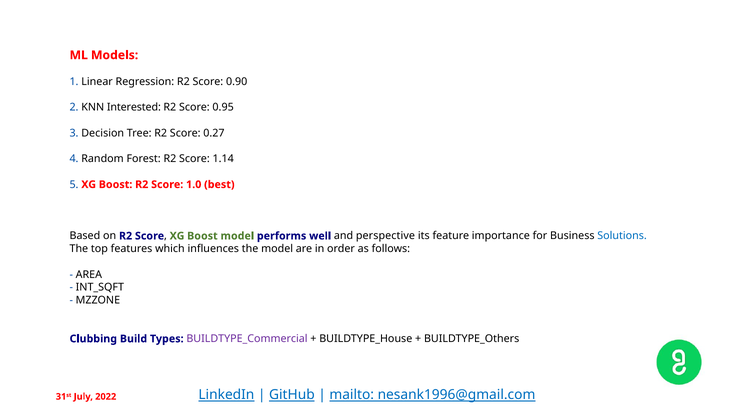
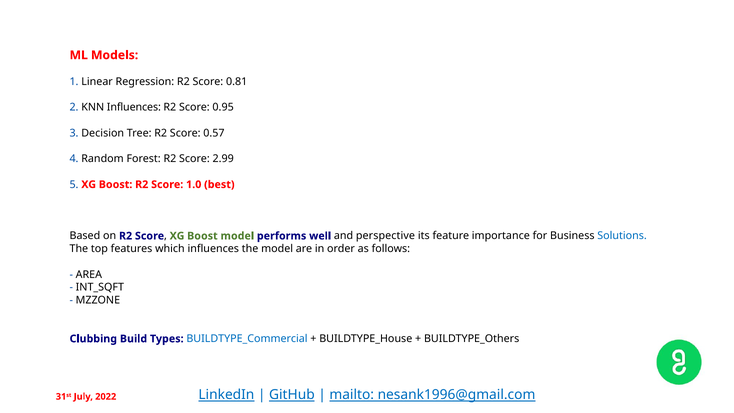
0.90: 0.90 -> 0.81 (237, 82)
KNN Interested: Interested -> Influences (134, 107)
0.27: 0.27 -> 0.57 (214, 133)
1.14: 1.14 -> 2.99 (223, 159)
BUILDTYPE_Commercial colour: purple -> blue (247, 339)
